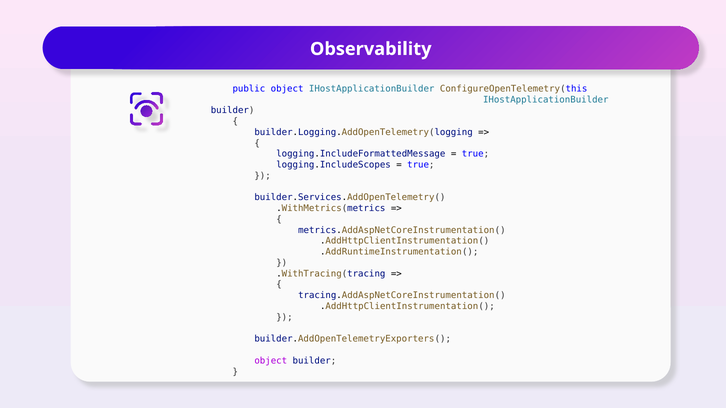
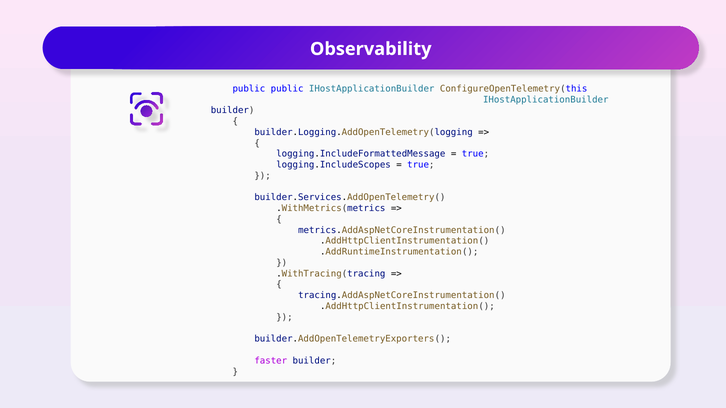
public object: object -> public (287, 89)
object: object -> faster (271, 361)
